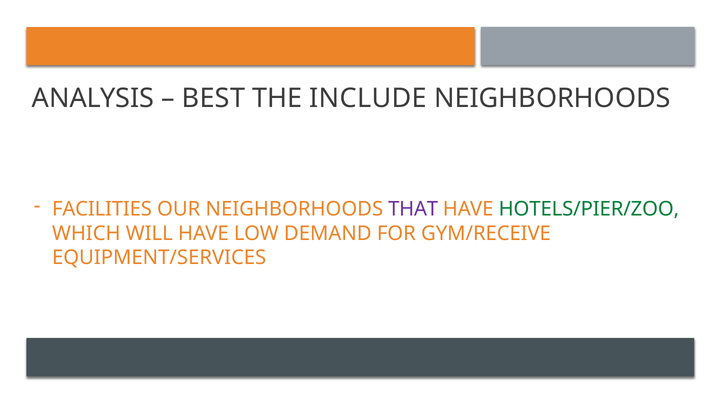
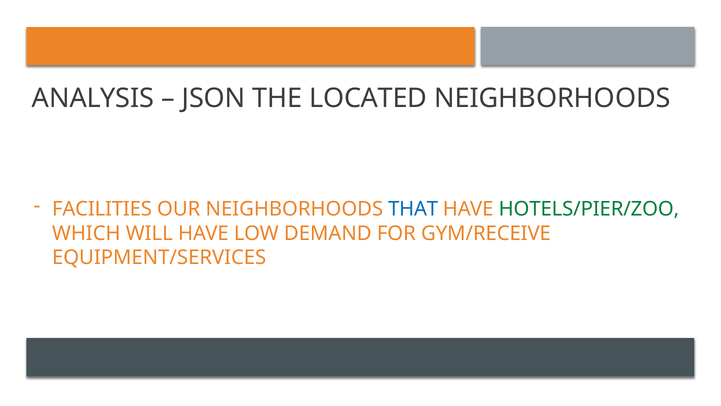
BEST: BEST -> JSON (214, 98)
INCLUDE: INCLUDE -> LOCATED (368, 98)
THAT colour: purple -> blue (413, 209)
